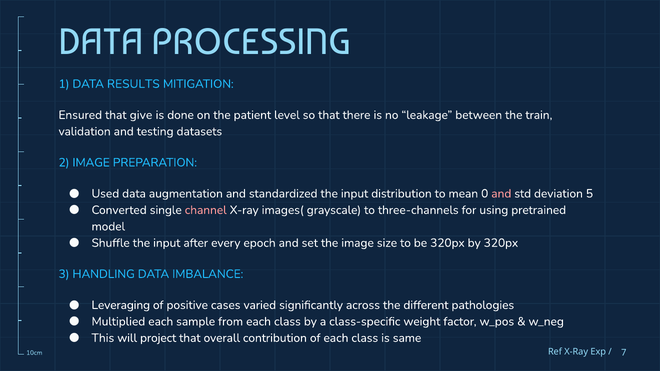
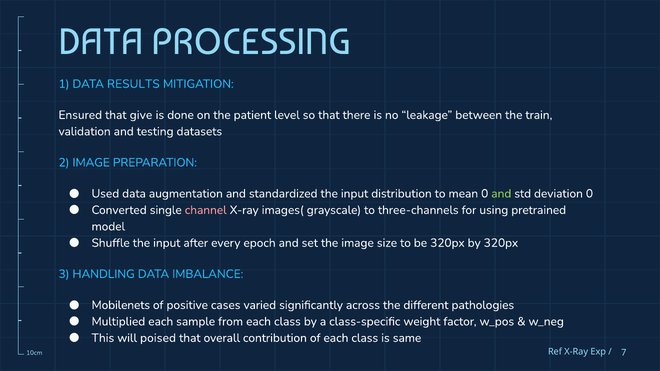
and colour: pink -> light green (501, 194)
deviation 5: 5 -> 0 (589, 194)
Leveraging: Leveraging -> Mobilenets (121, 305)
project: project -> poised (158, 338)
